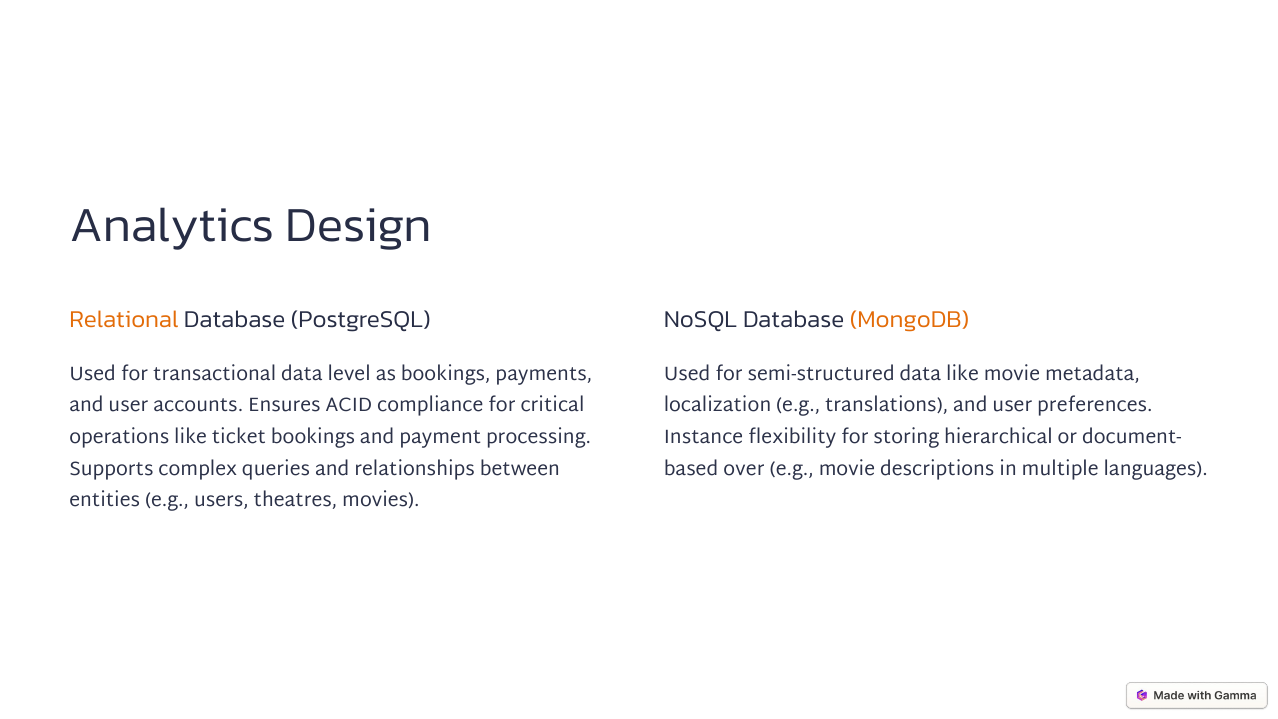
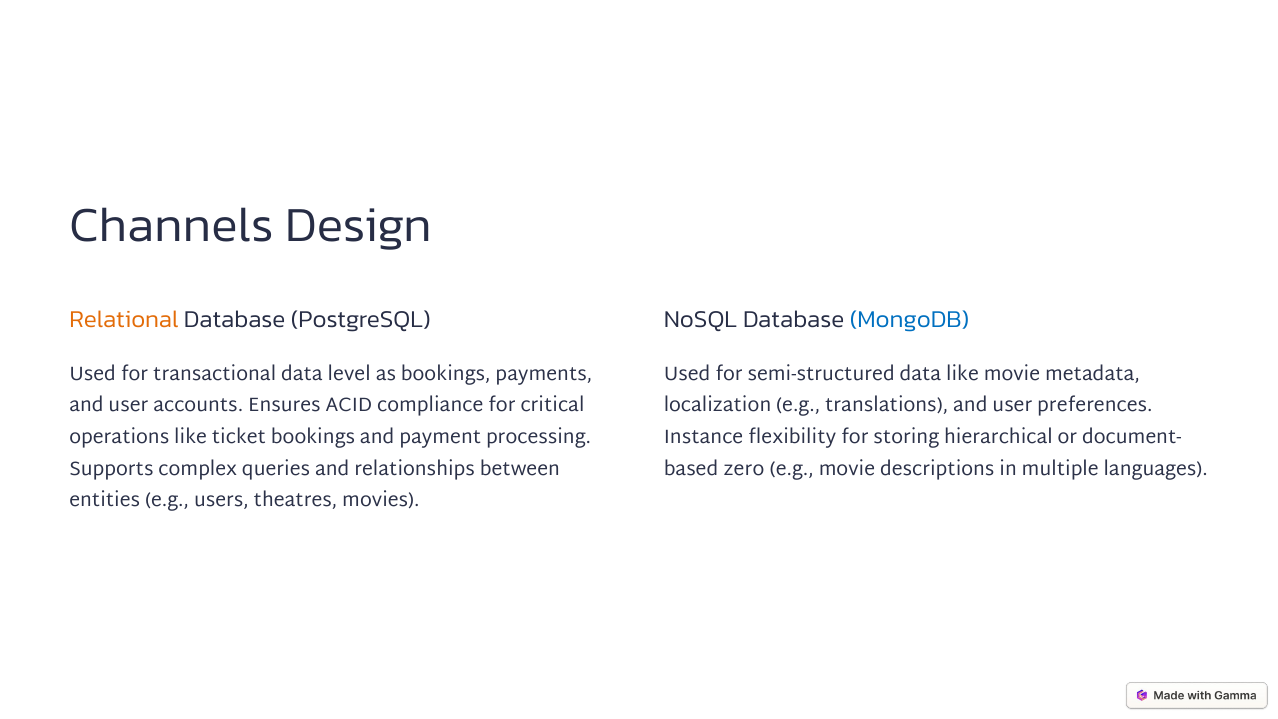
Analytics: Analytics -> Channels (171, 226)
MongoDB colour: orange -> blue (910, 319)
over: over -> zero (744, 469)
